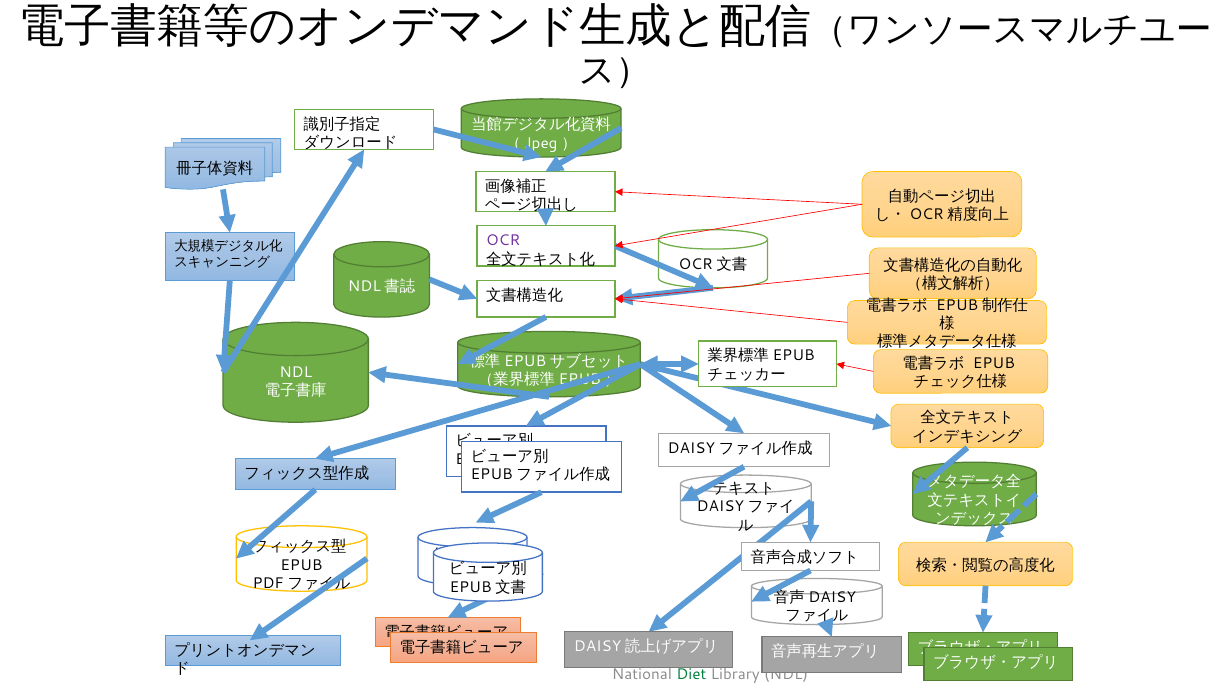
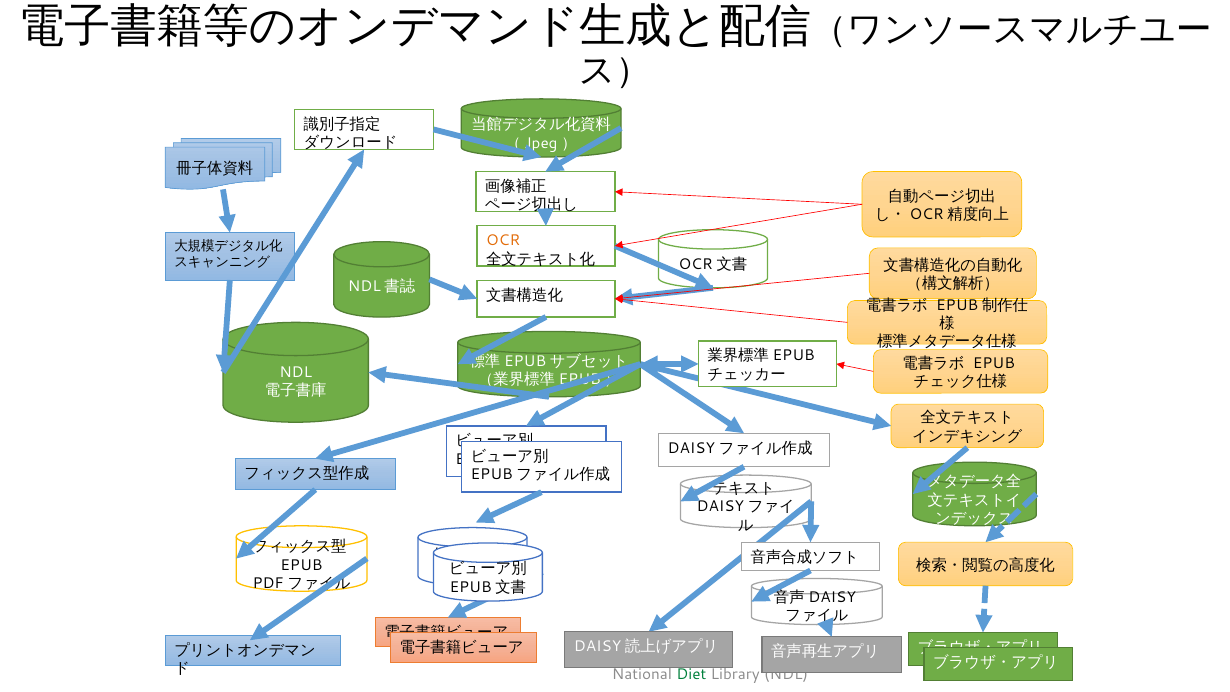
OCR colour: purple -> orange (503, 241)
